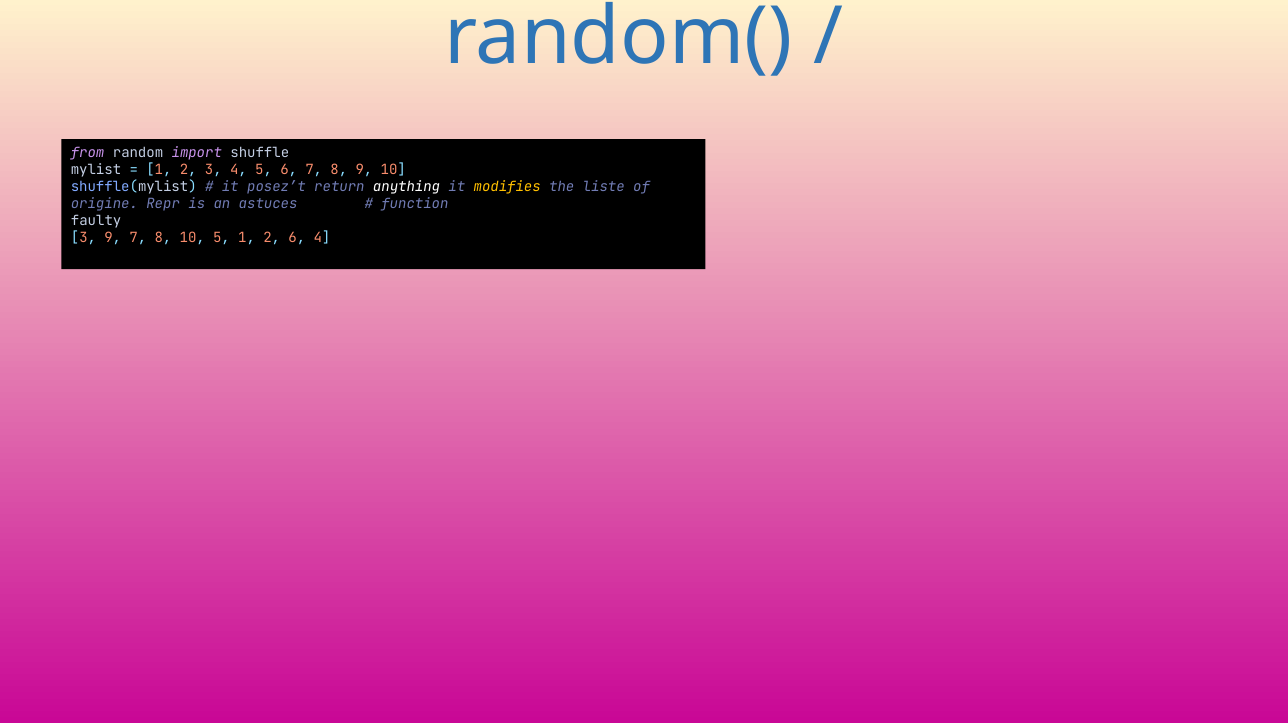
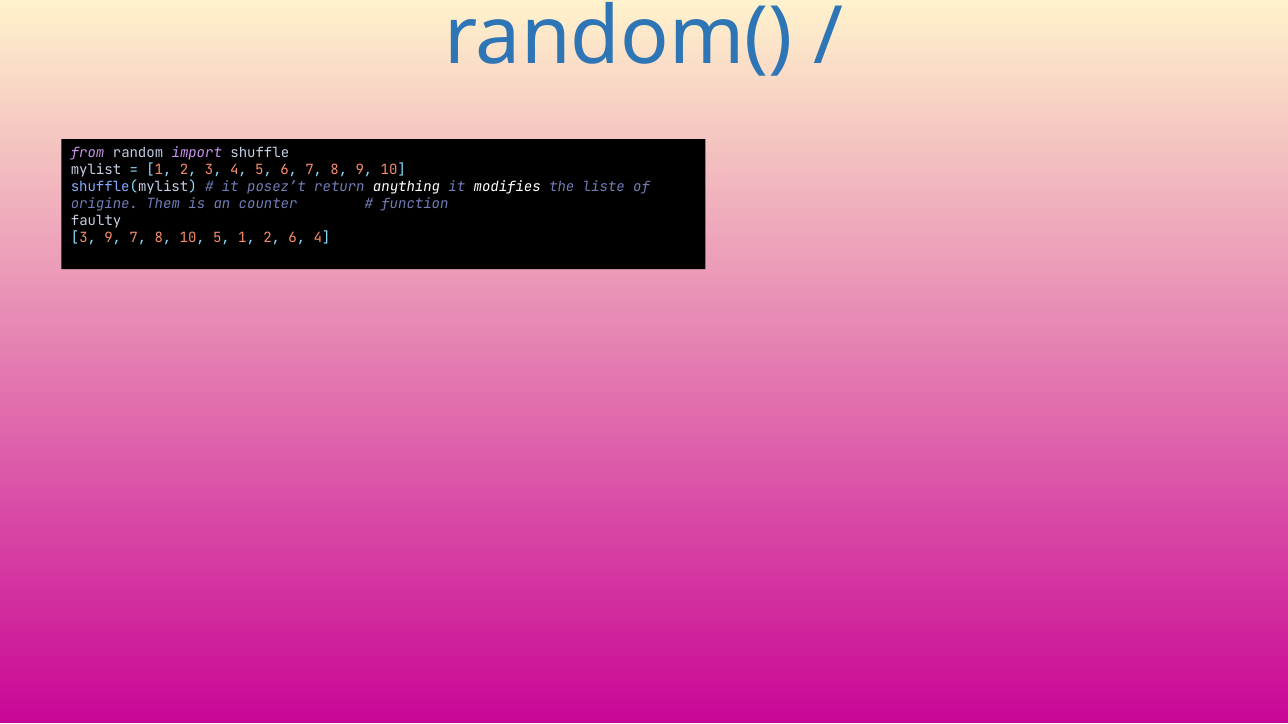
modifies colour: yellow -> white (507, 187)
Repr: Repr -> Them (163, 204)
astuces: astuces -> counter (268, 204)
